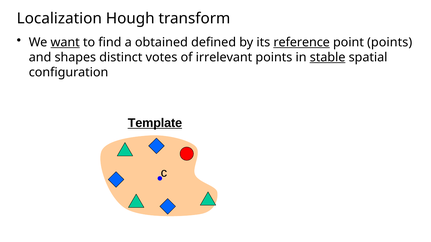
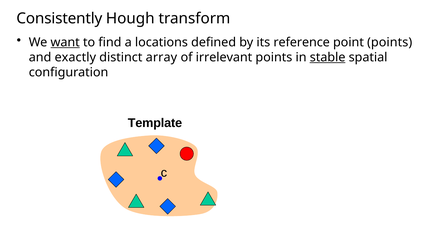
Localization: Localization -> Consistently (59, 19)
obtained: obtained -> locations (161, 42)
reference underline: present -> none (302, 42)
shapes: shapes -> exactly (75, 57)
votes: votes -> array (161, 57)
Template underline: present -> none (155, 123)
